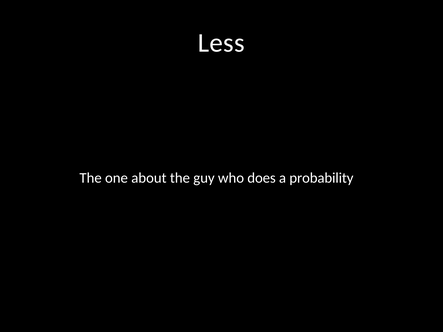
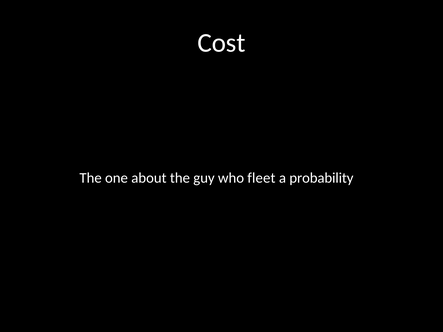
Less: Less -> Cost (222, 43)
does: does -> fleet (261, 178)
